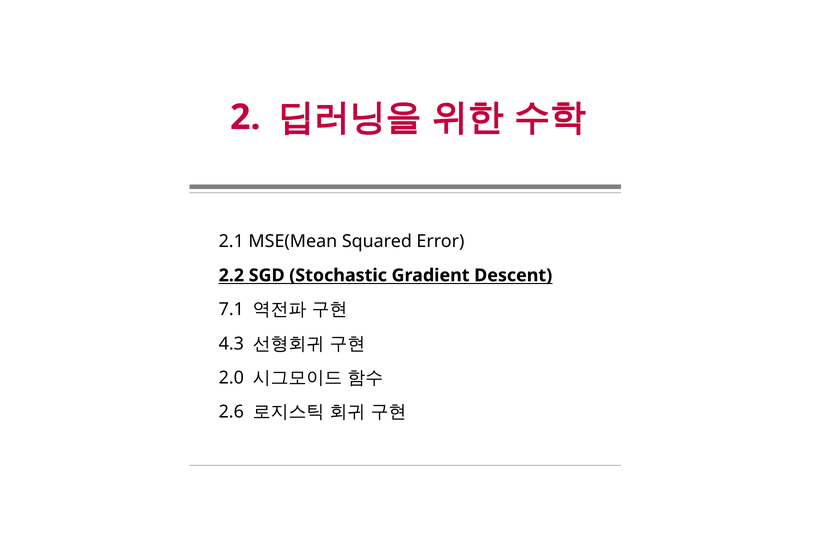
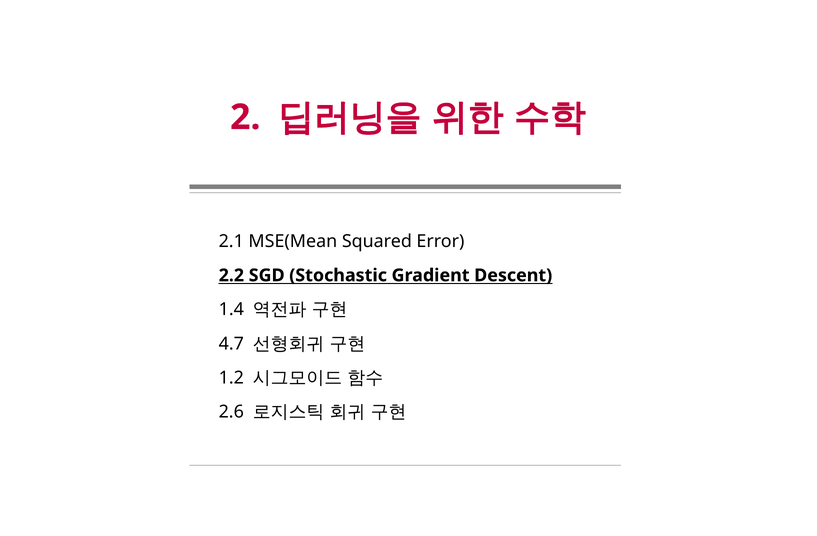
7.1: 7.1 -> 1.4 (231, 310)
4.3: 4.3 -> 4.7 (231, 344)
2.0: 2.0 -> 1.2 (231, 378)
